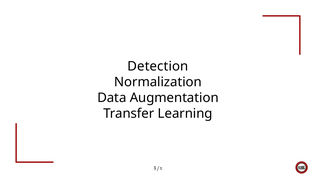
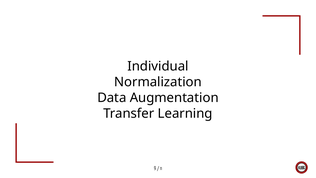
Detection: Detection -> Individual (158, 66)
